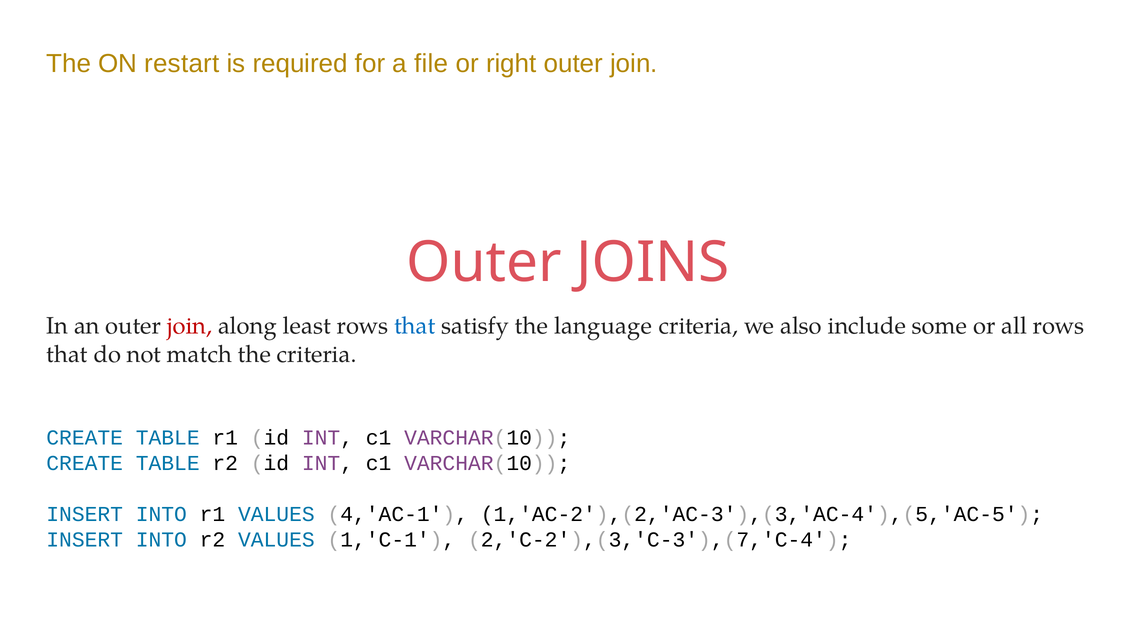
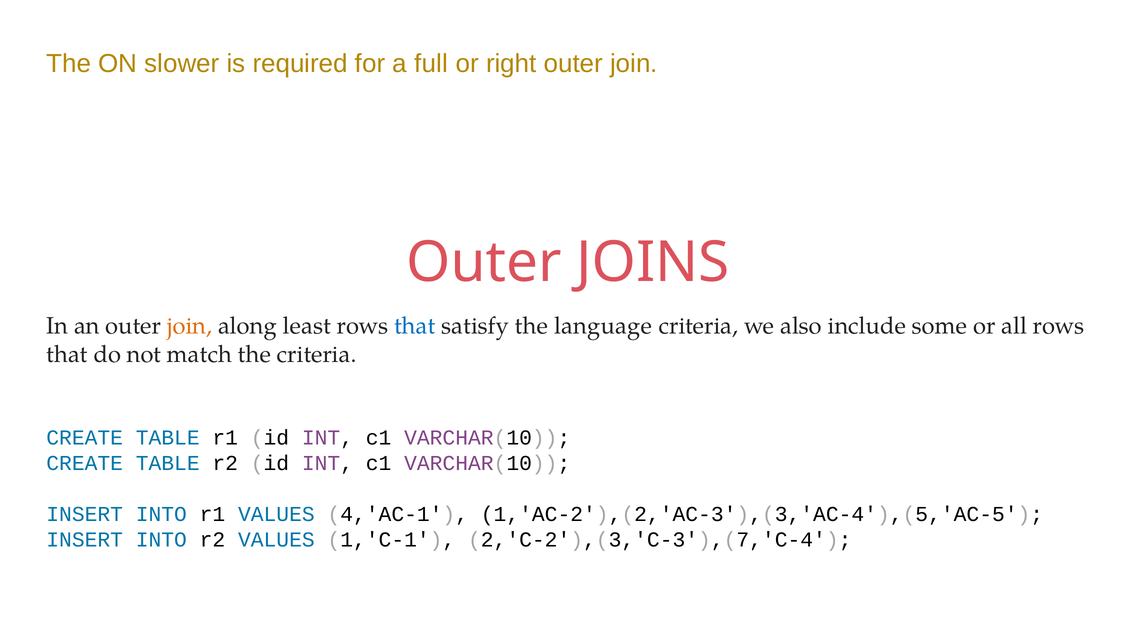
restart: restart -> slower (182, 64)
file: file -> full (431, 64)
join colour: red -> orange (190, 326)
